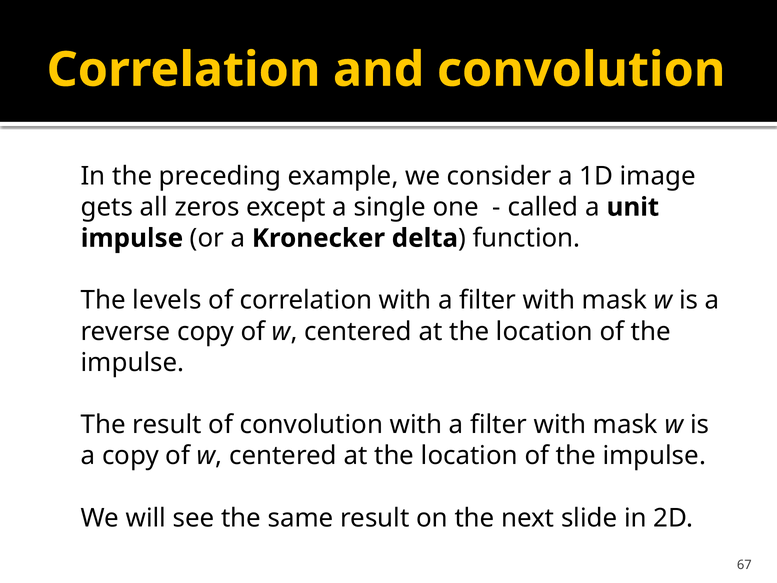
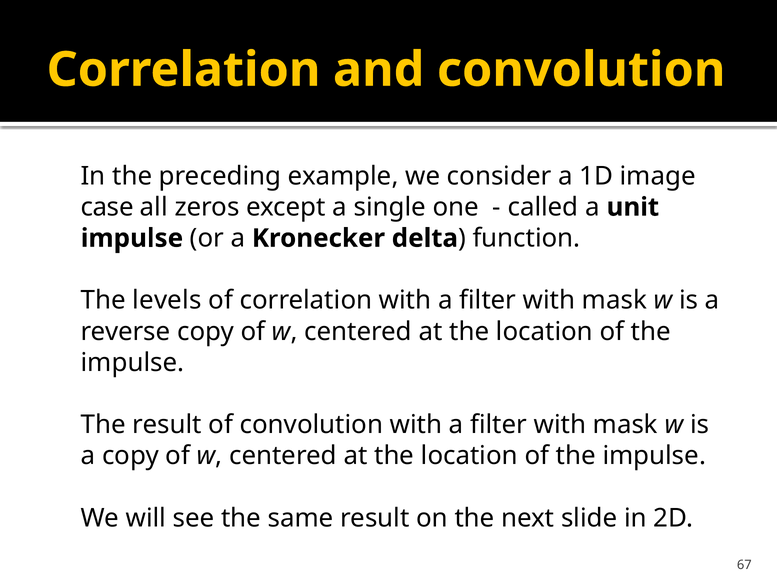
gets: gets -> case (107, 207)
